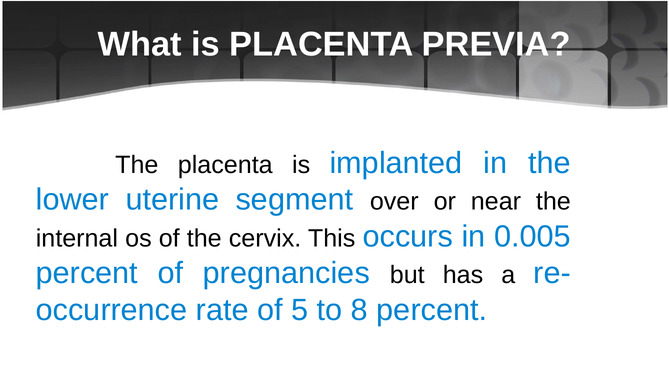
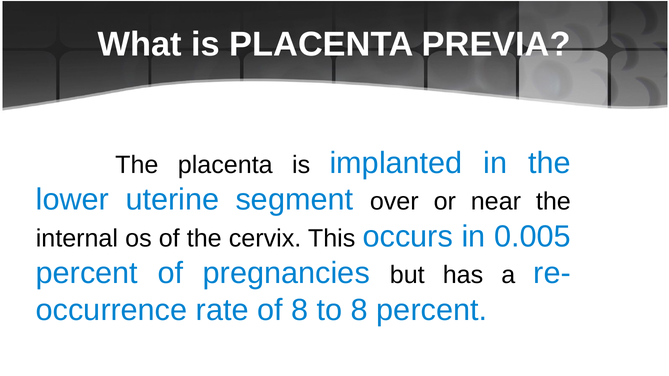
of 5: 5 -> 8 (300, 310)
